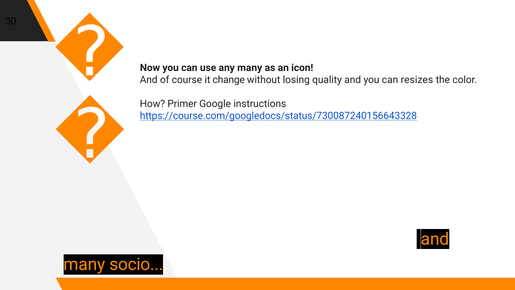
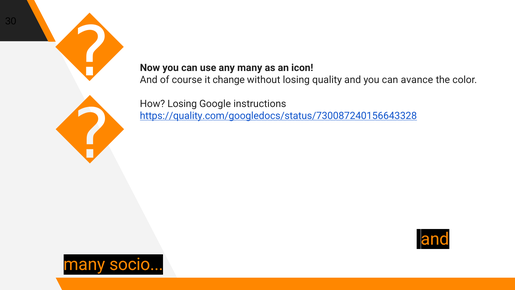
resizes: resizes -> avance (417, 80)
How Primer: Primer -> Losing (182, 104)
https://course.com/googledocs/status/730087240156643328: https://course.com/googledocs/status/730087240156643328 -> https://quality.com/googledocs/status/730087240156643328 (278, 116)
